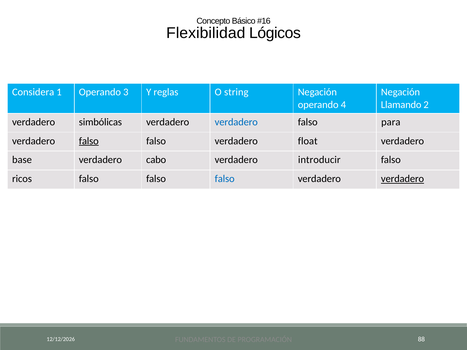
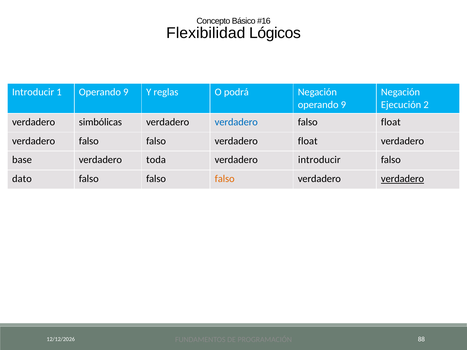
Considera: Considera -> Introducir (33, 92)
1 Operando 3: 3 -> 9 (126, 92)
string: string -> podrá (236, 92)
4: 4 -> 9 (343, 105)
Llamando: Llamando -> Ejecución (401, 105)
falso para: para -> float (391, 122)
falso underline: present -> none (89, 141)
cabo: cabo -> toda (156, 160)
ricos: ricos -> dato (22, 179)
falso colour: blue -> orange (225, 179)
